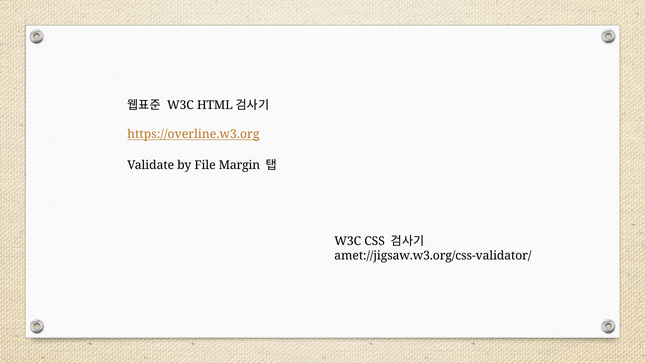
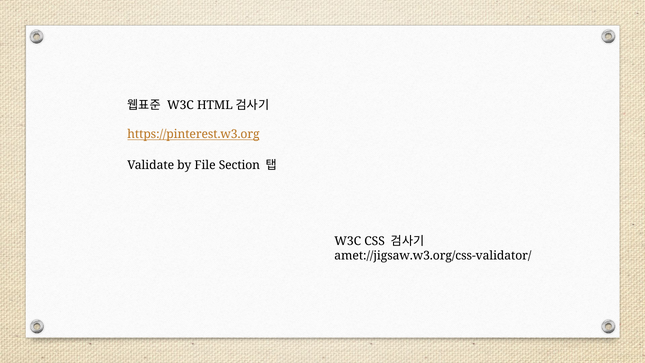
https://overline.w3.org: https://overline.w3.org -> https://pinterest.w3.org (193, 134)
Margin: Margin -> Section (239, 165)
